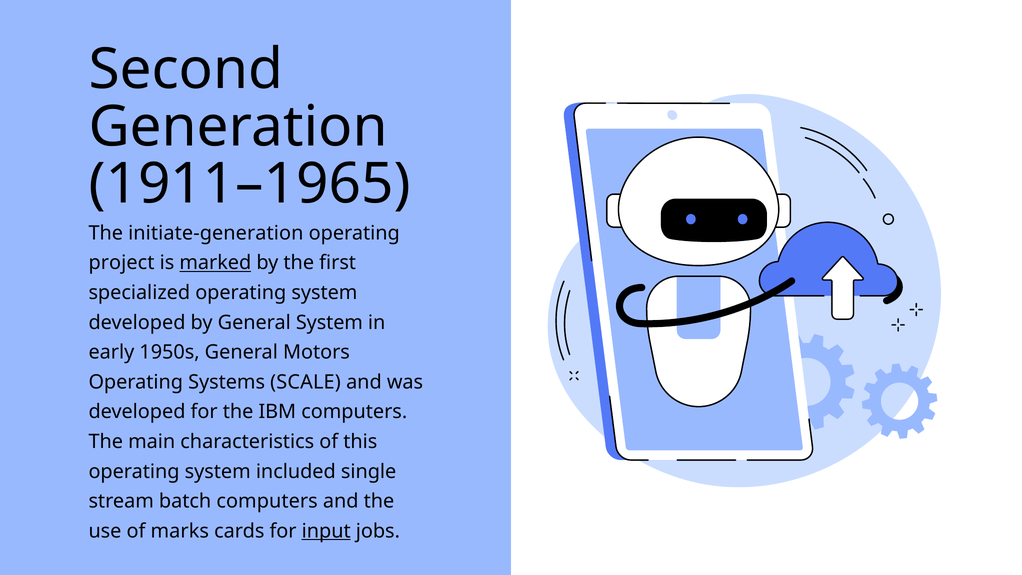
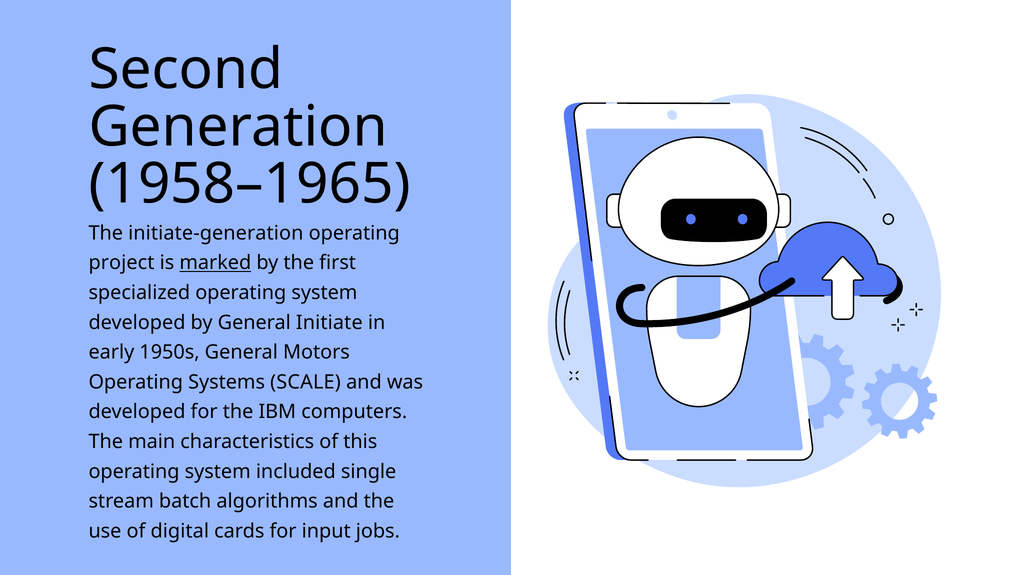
1911–1965: 1911–1965 -> 1958–1965 (250, 184)
General System: System -> Initiate (329, 322)
batch computers: computers -> algorithms (267, 501)
marks: marks -> digital (180, 531)
input underline: present -> none (326, 531)
